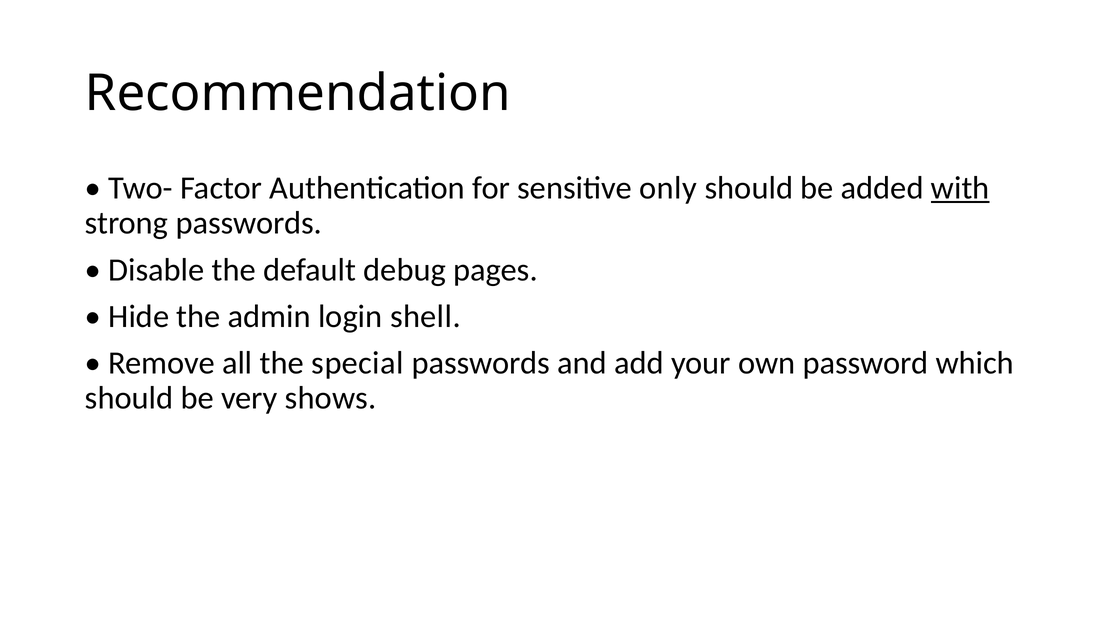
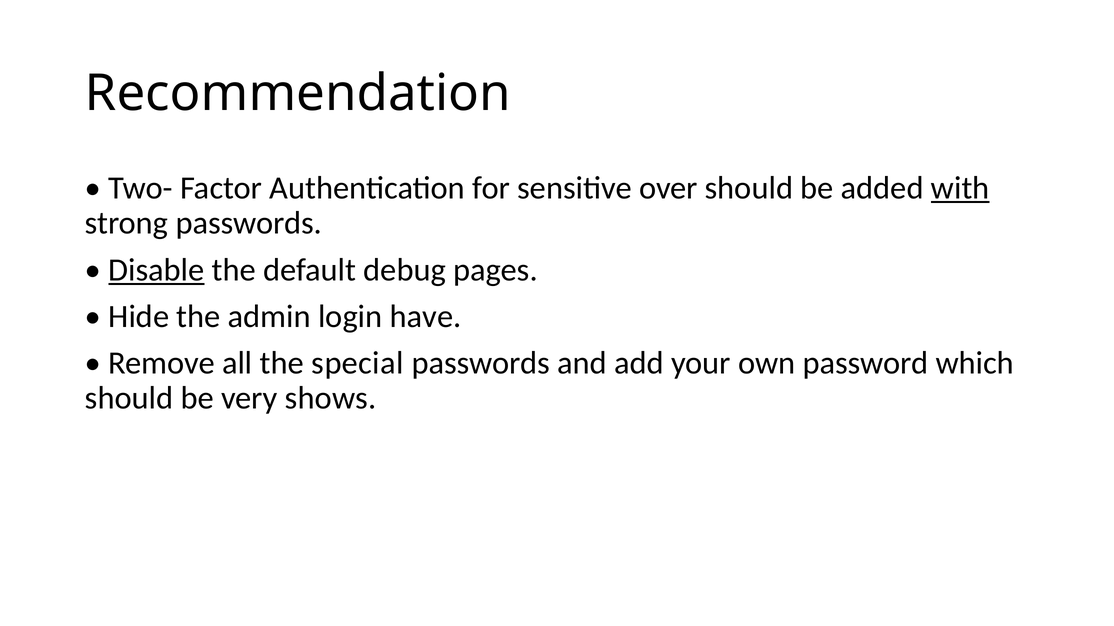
only: only -> over (668, 188)
Disable underline: none -> present (156, 270)
shell: shell -> have (426, 317)
